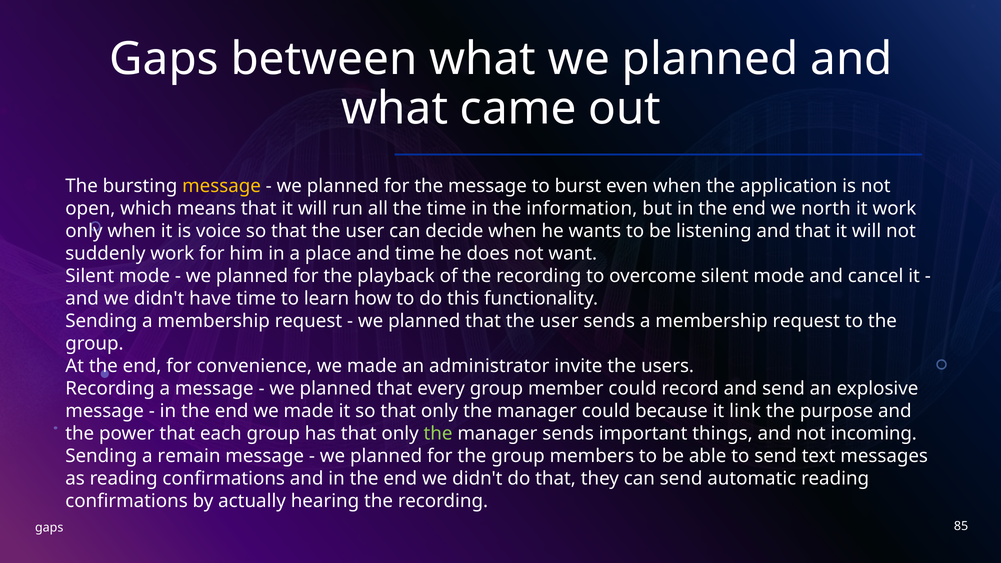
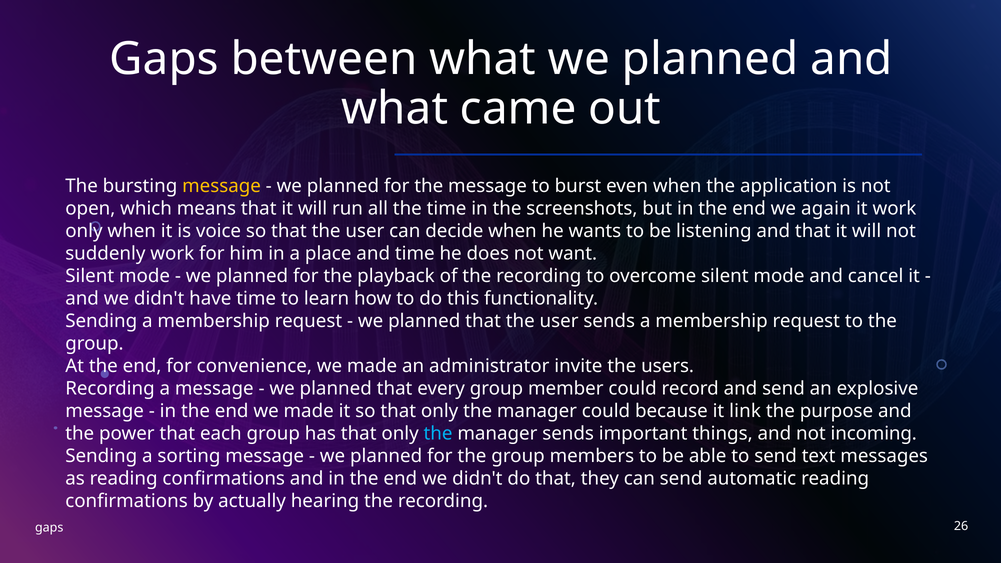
information: information -> screenshots (582, 208)
north: north -> again (826, 208)
the colour: light green -> light blue (438, 434)
remain: remain -> sorting (189, 456)
85: 85 -> 26 (961, 526)
